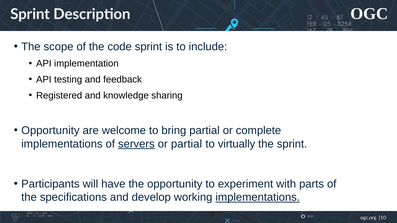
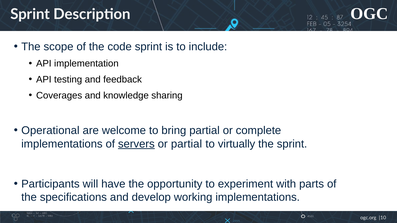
Registered: Registered -> Coverages (59, 96)
Opportunity: Opportunity -> Operational (50, 131)
implementations underline: present -> none (258, 198)
